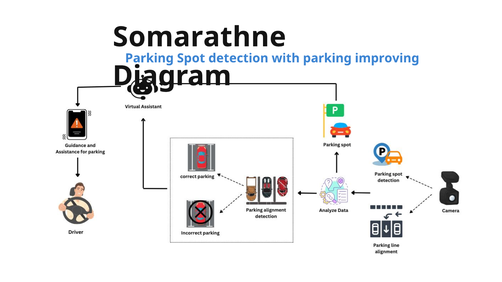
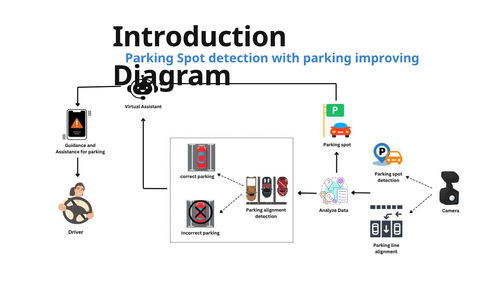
Somarathne: Somarathne -> Introduction (200, 37)
